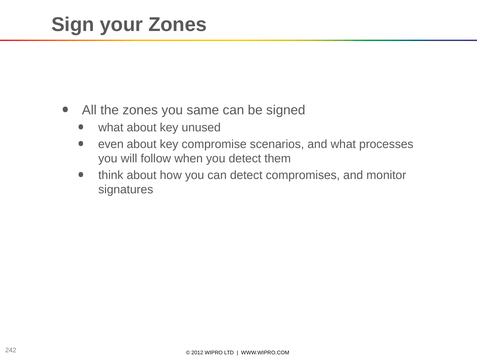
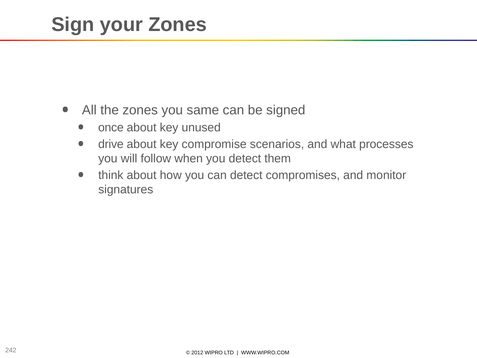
what: what -> once (111, 127)
even: even -> drive (111, 144)
